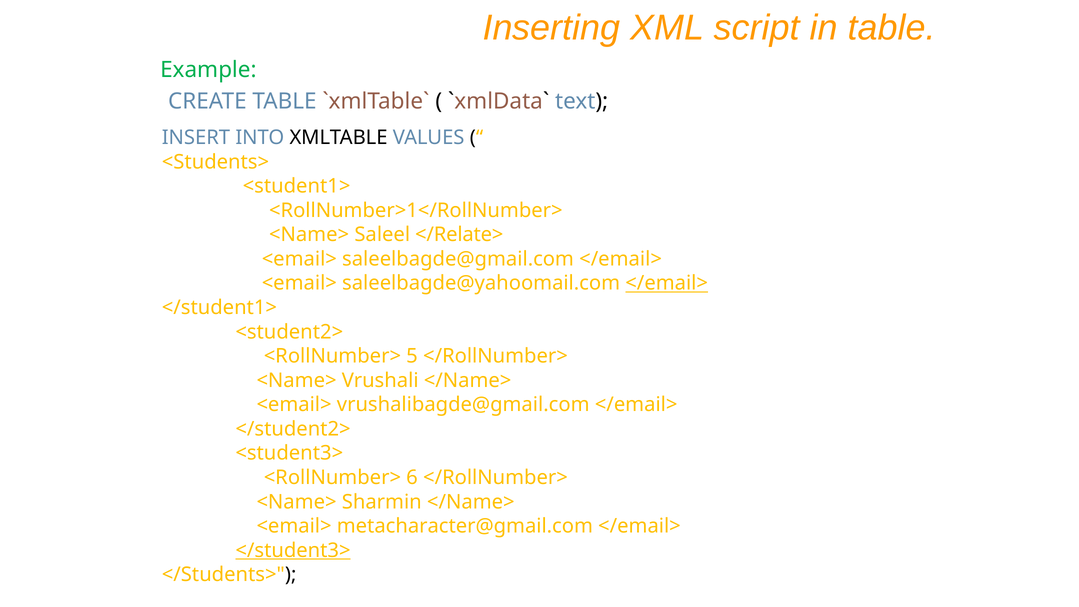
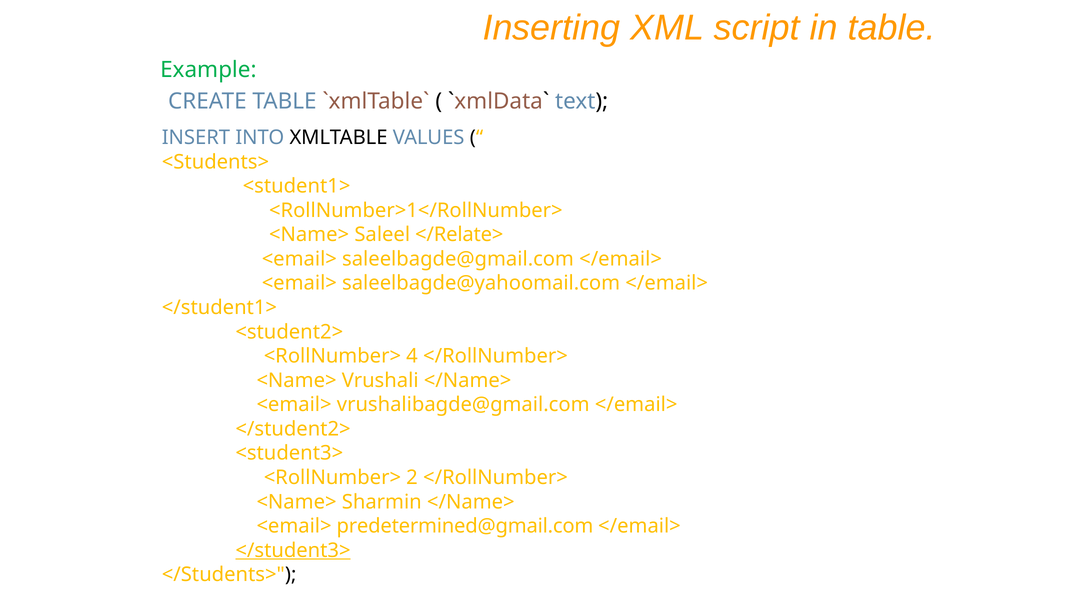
</email> underline: present -> none (667, 283)
5: 5 -> 4 (412, 356)
6: 6 -> 2 (412, 477)
metacharacter@gmail.com: metacharacter@gmail.com -> predetermined@gmail.com (465, 526)
